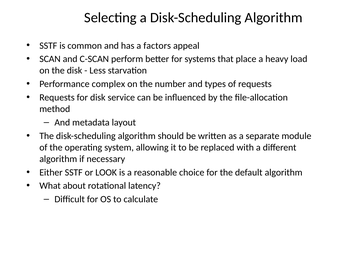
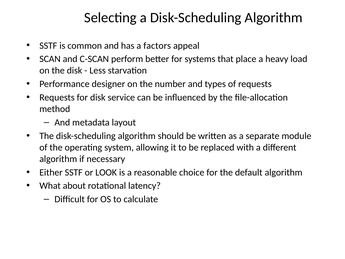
complex: complex -> designer (108, 84)
